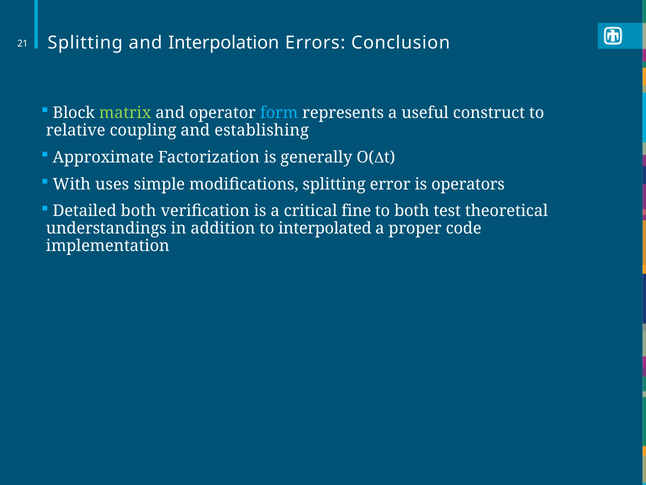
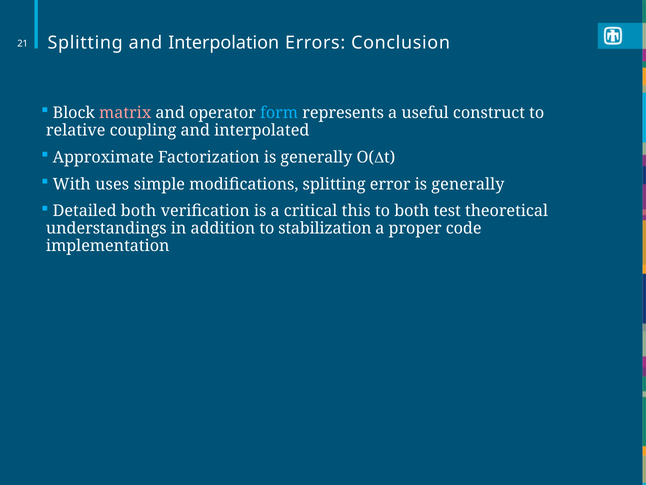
matrix colour: light green -> pink (125, 113)
establishing: establishing -> interpolated (262, 130)
error is operators: operators -> generally (468, 184)
fine: fine -> this (356, 211)
interpolated: interpolated -> stabilization (325, 228)
